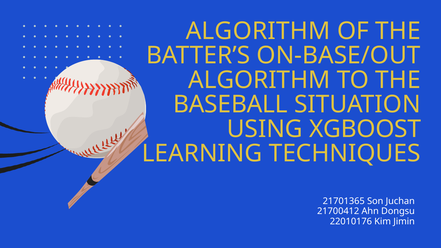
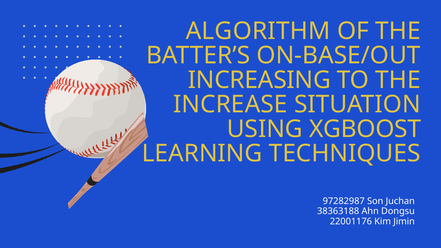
ALGORITHM: ALGORITHM -> INCREASING (259, 80)
BASEBALL: BASEBALL -> INCREASE (230, 105)
21701365: 21701365 -> 97282987 (344, 201)
21700412: 21700412 -> 38363188 (338, 211)
22010176: 22010176 -> 22001176 (351, 221)
